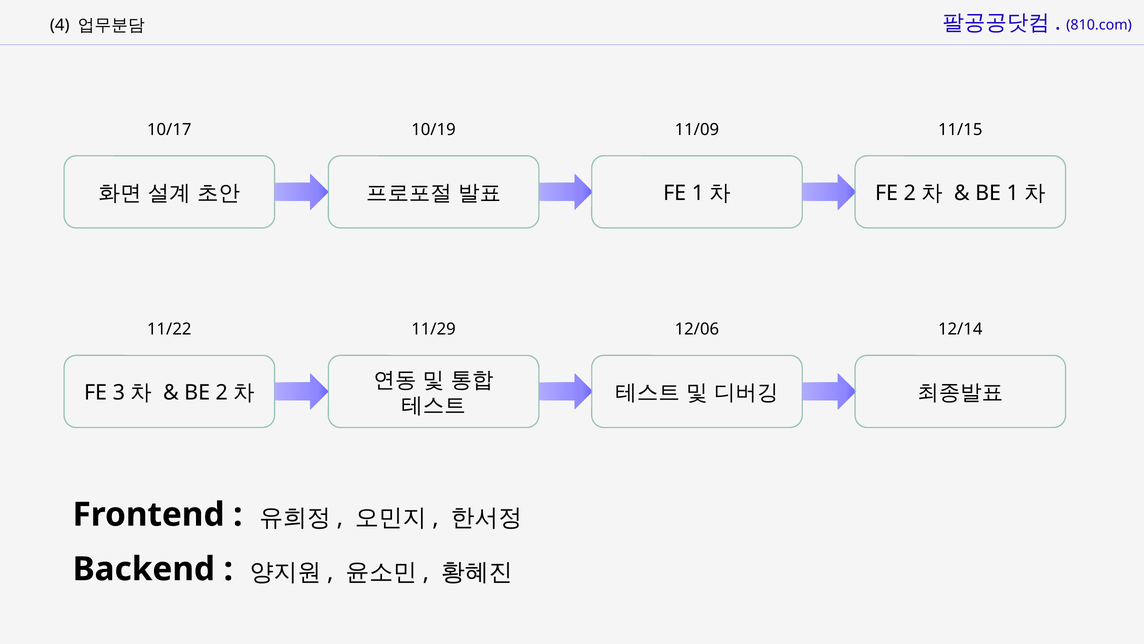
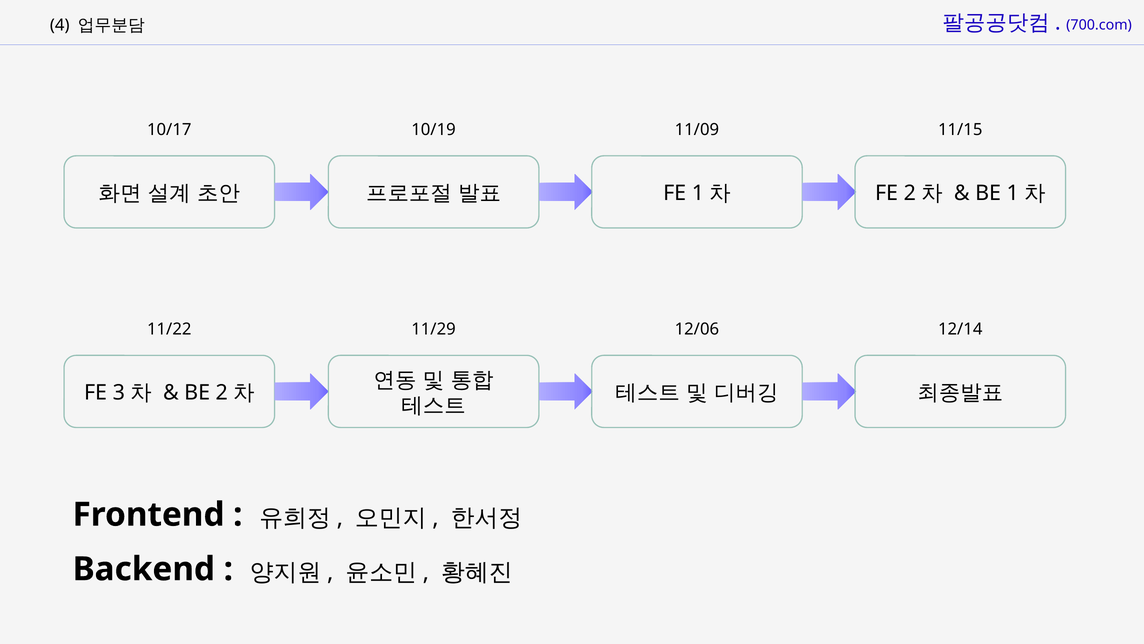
810.com: 810.com -> 700.com (1099, 25)
